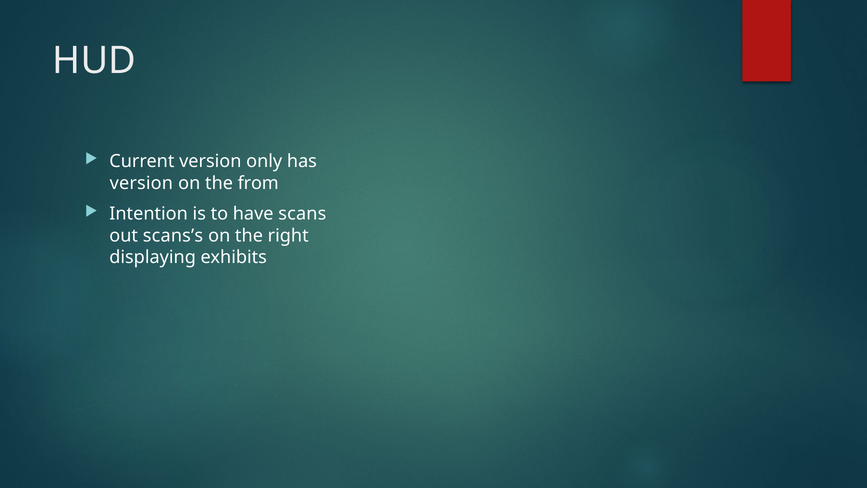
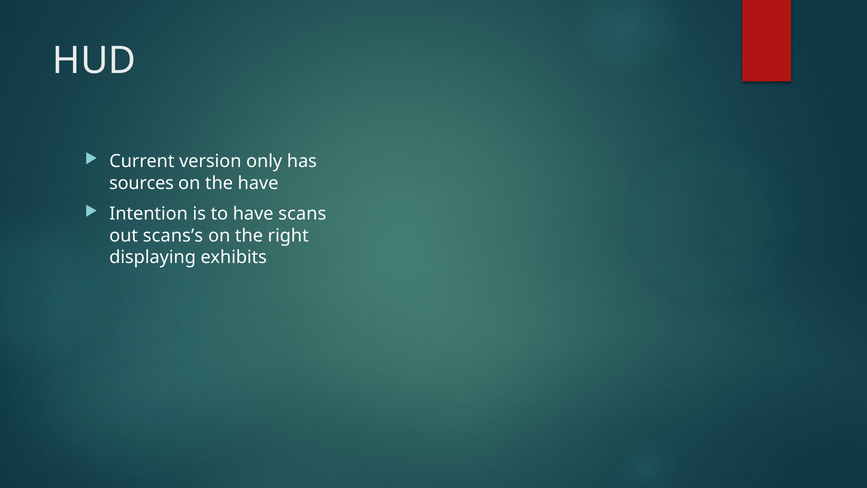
version: version -> sources (142, 183)
the from: from -> have (258, 183)
